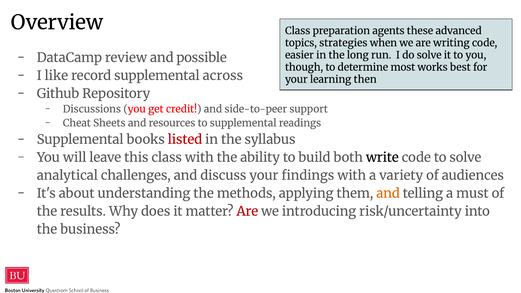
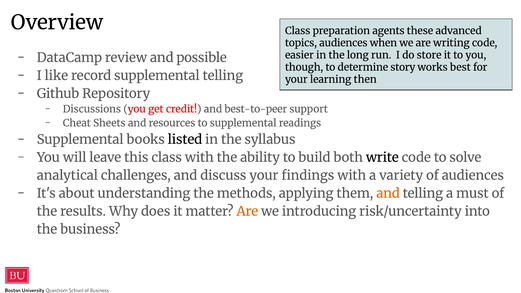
topics strategies: strategies -> audiences (343, 43)
do solve: solve -> store (429, 55)
most: most -> story (403, 67)
supplemental across: across -> telling (223, 76)
side-to-peer: side-to-peer -> best-to-peer (256, 109)
listed colour: red -> black (185, 140)
Are colour: red -> orange (247, 211)
